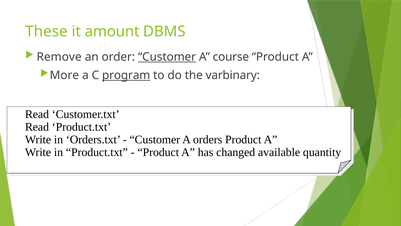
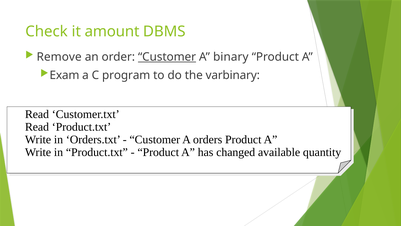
These: These -> Check (47, 32)
course: course -> binary (231, 57)
More: More -> Exam (64, 75)
program underline: present -> none (126, 75)
